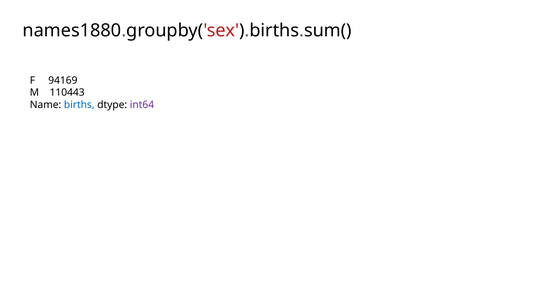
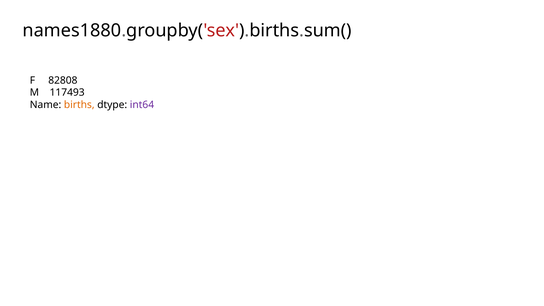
94169: 94169 -> 82808 (63, 80)
110443: 110443 -> 117493 (67, 93)
births colour: blue -> orange (79, 105)
